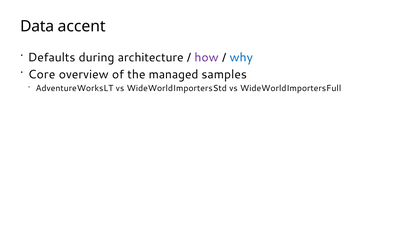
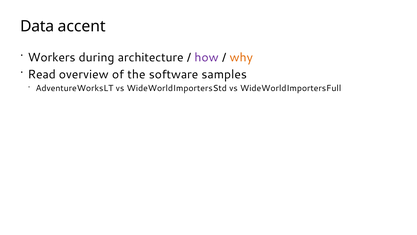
Defaults: Defaults -> Workers (52, 57)
why colour: blue -> orange (241, 57)
Core: Core -> Read (42, 74)
managed: managed -> software (174, 74)
